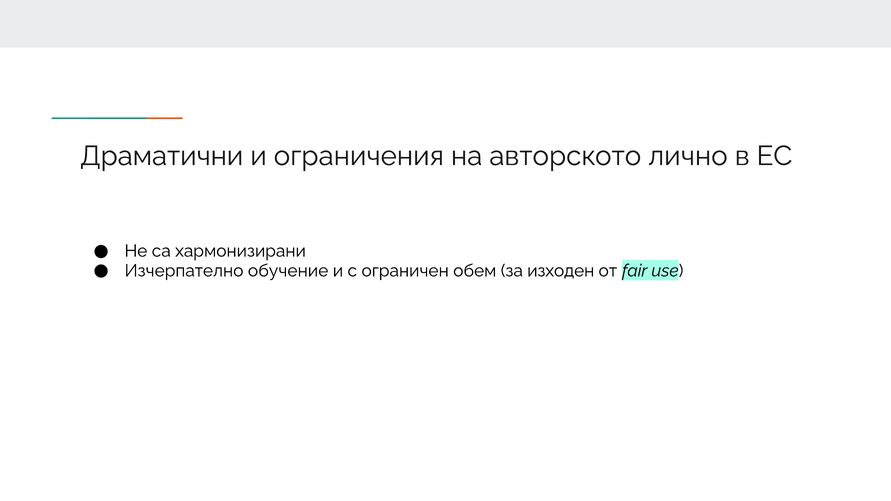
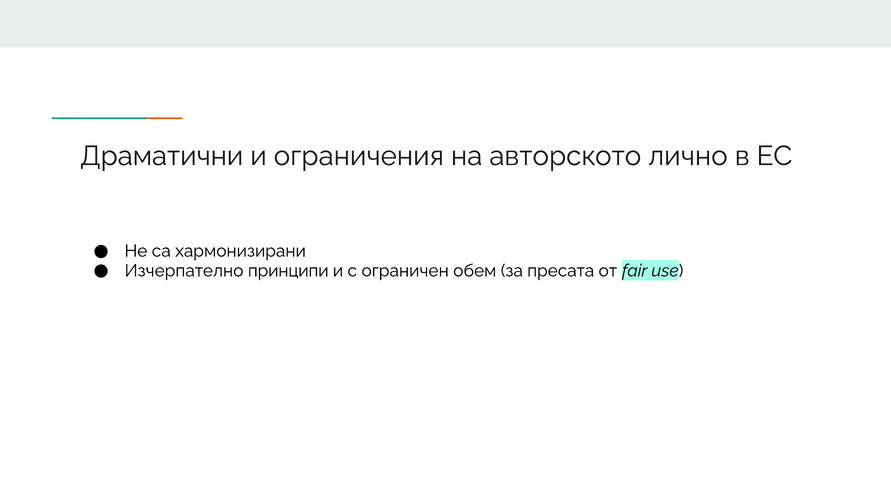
обучение: обучение -> принципи (288, 271)
изходен: изходен -> пресата (561, 271)
